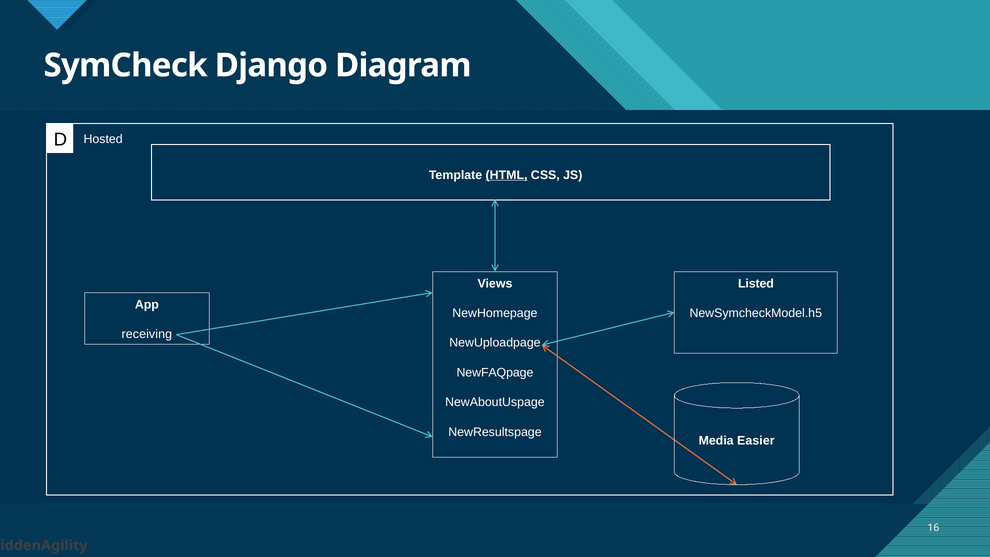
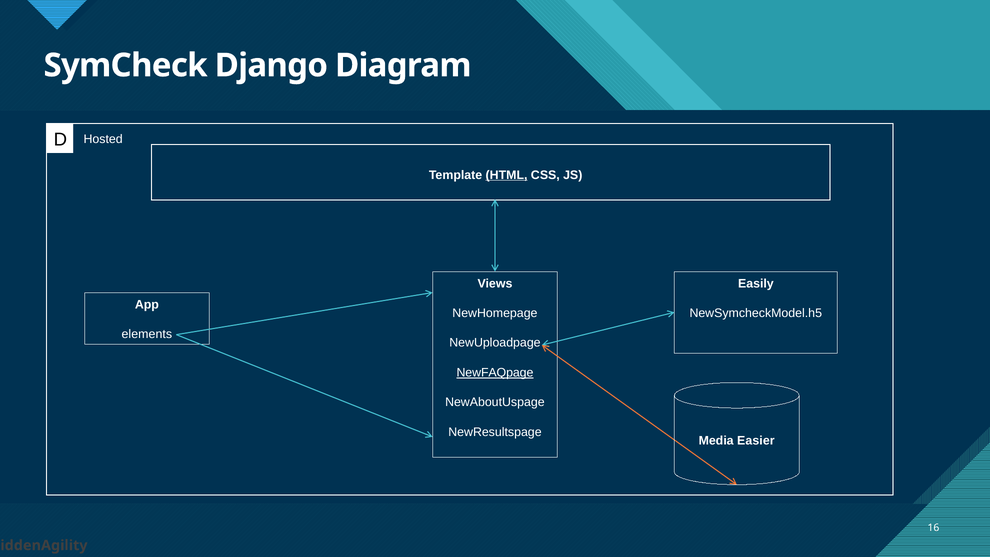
Listed: Listed -> Easily (756, 283)
receiving: receiving -> elements (147, 334)
NewFAQpage underline: none -> present (495, 372)
